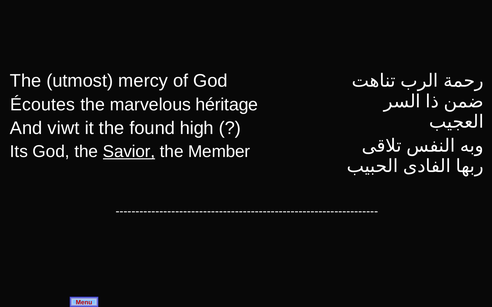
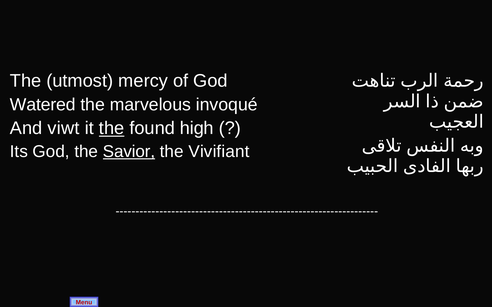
Écoutes: Écoutes -> Watered (43, 105)
héritage: héritage -> invoqué (227, 105)
the underline: none -> present (112, 128)
Member: Member -> Vivifiant (219, 152)
